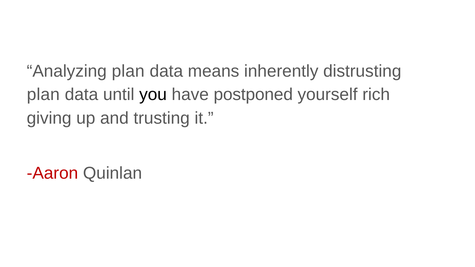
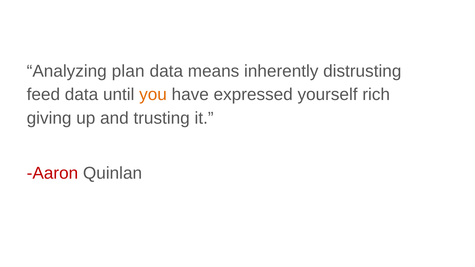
plan: plan -> feed (43, 95)
you colour: black -> orange (153, 95)
postponed: postponed -> expressed (253, 95)
